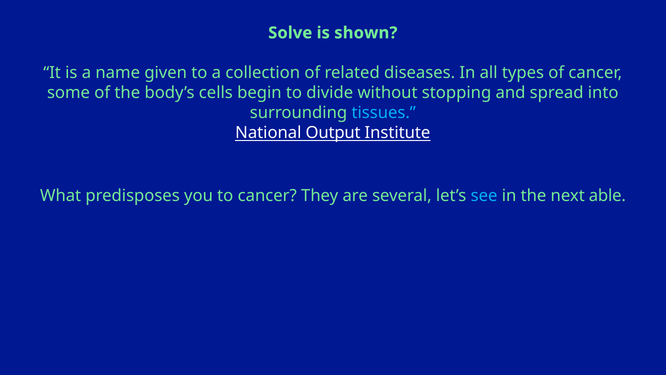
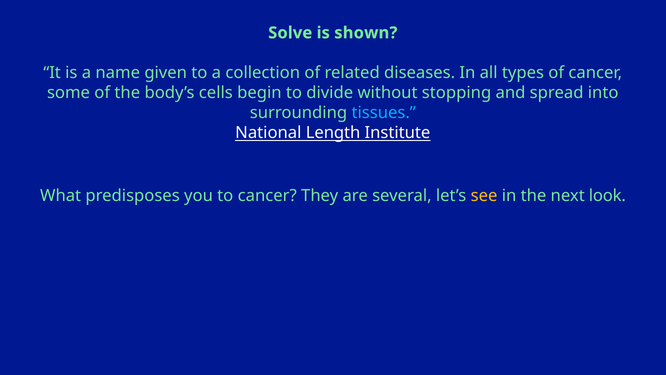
Output: Output -> Length (333, 133)
see colour: light blue -> yellow (484, 195)
able: able -> look (607, 195)
